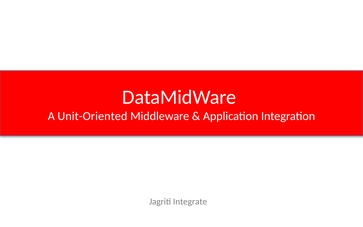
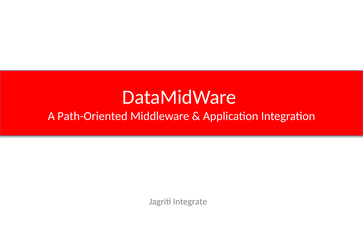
Unit-Oriented: Unit-Oriented -> Path-Oriented (92, 116)
